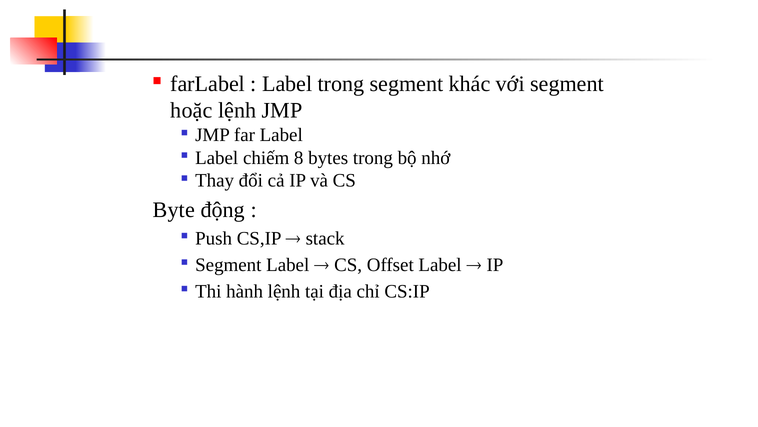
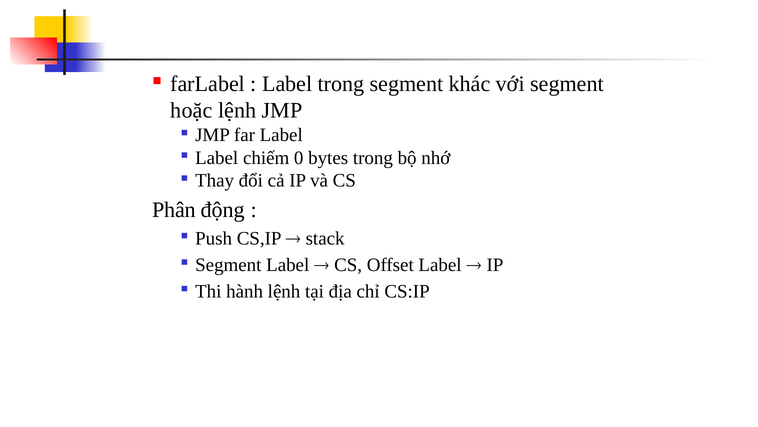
8: 8 -> 0 (299, 158)
Byte: Byte -> Phân (174, 210)
